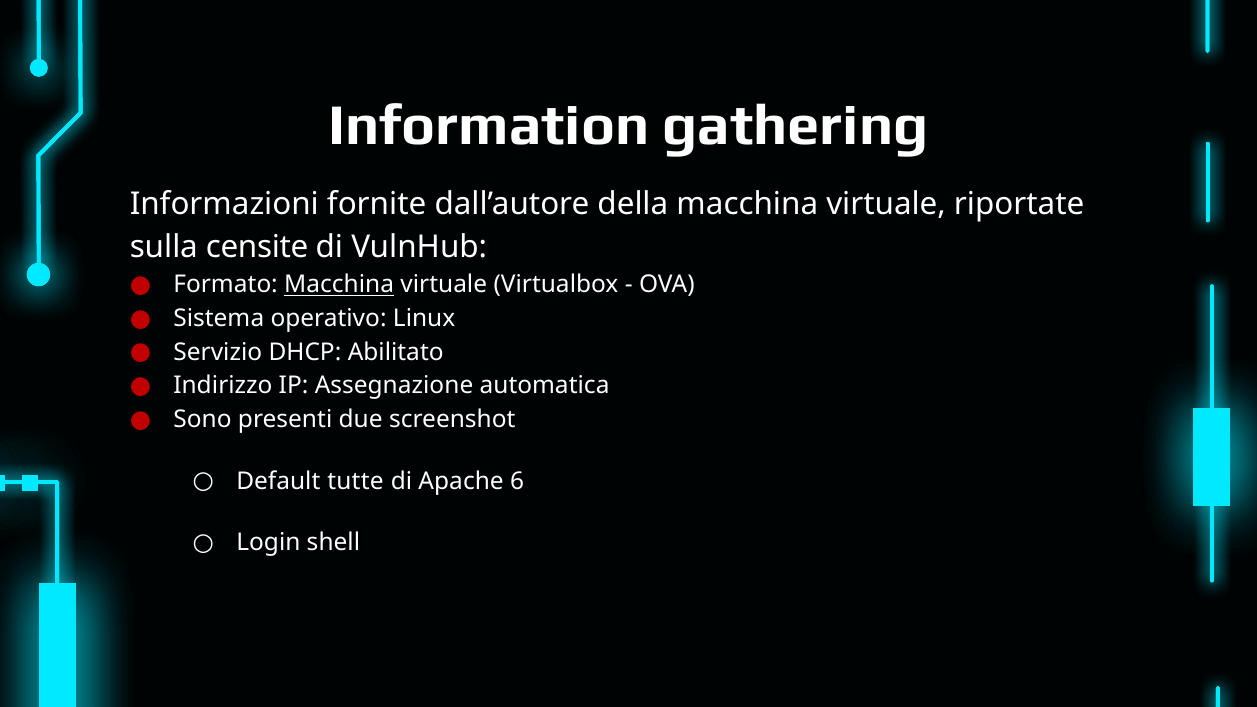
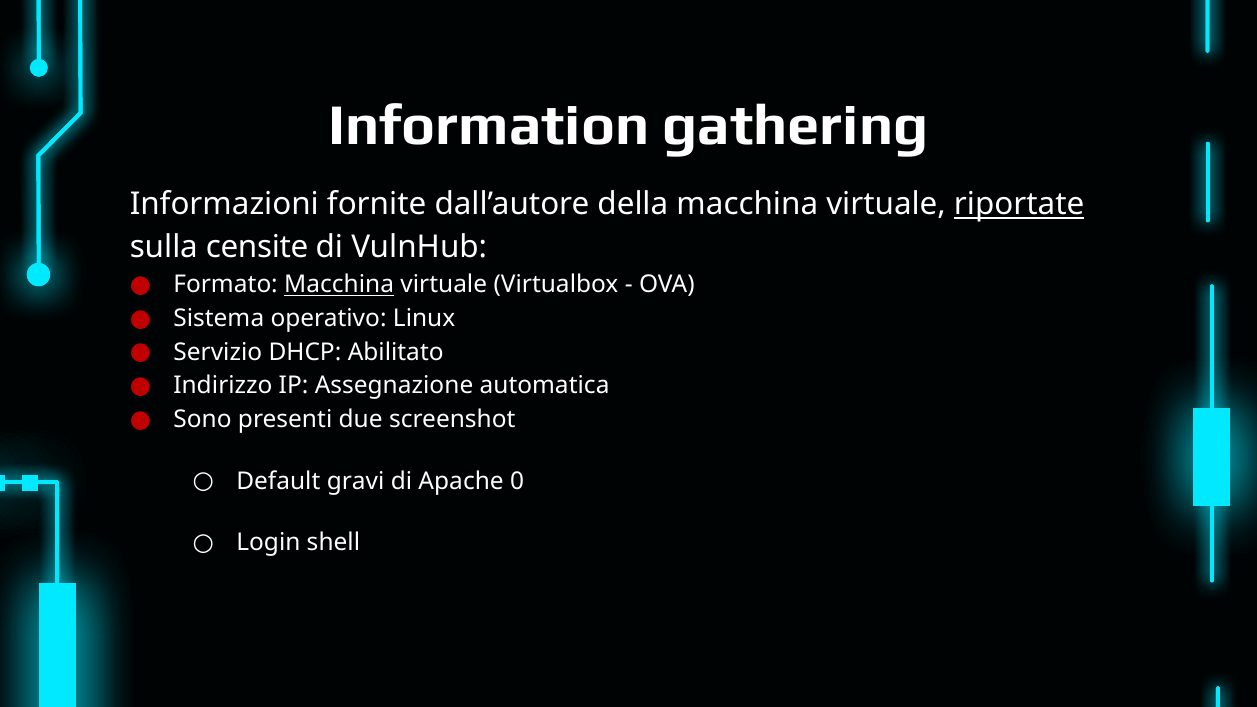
riportate underline: none -> present (1019, 204)
tutte: tutte -> gravi (356, 481)
6: 6 -> 0 (517, 481)
